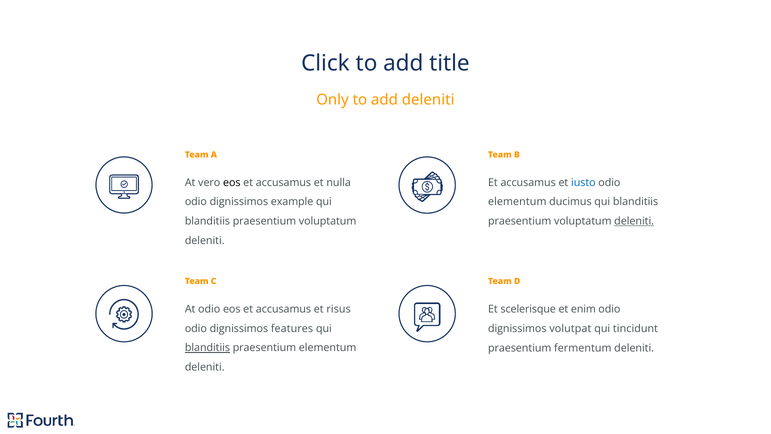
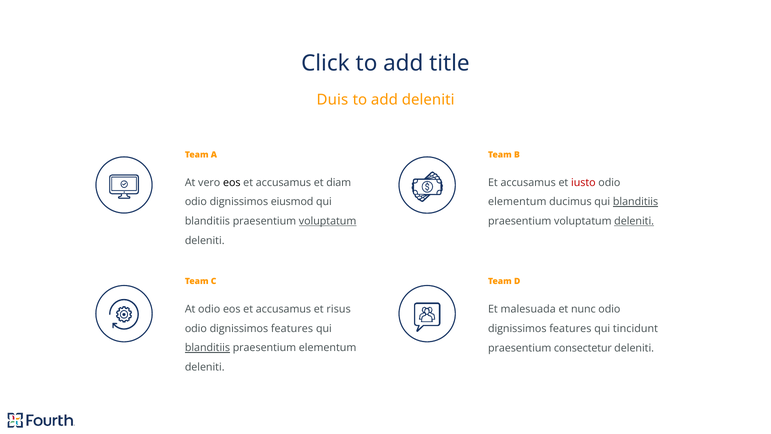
Only: Only -> Duis (332, 100)
nulla: nulla -> diam (339, 182)
iusto colour: blue -> red (583, 183)
example: example -> eiusmod (292, 202)
blanditiis underline: none -> present (636, 202)
voluptatum underline: none -> present (328, 221)
scelerisque: scelerisque -> malesuada (528, 309)
enim: enim -> nunc (583, 309)
volutpat: volutpat -> features (570, 328)
fermentum: fermentum -> consectetur (583, 348)
